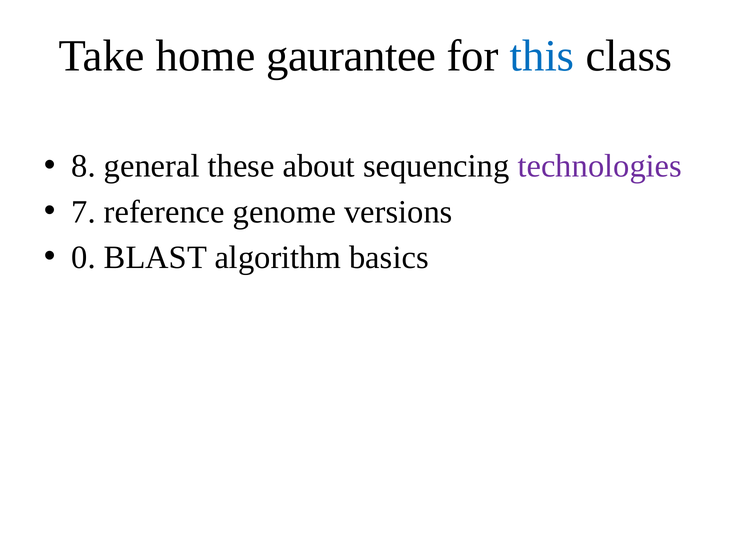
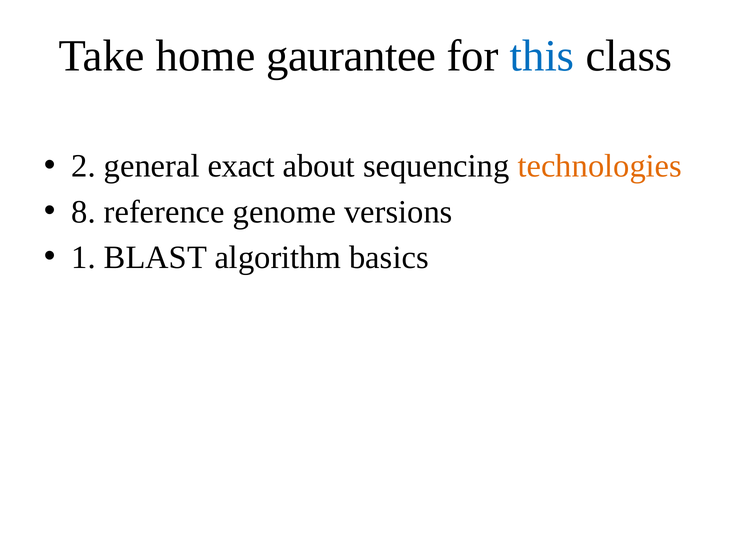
8: 8 -> 2 (84, 166)
these: these -> exact (241, 166)
technologies colour: purple -> orange (600, 166)
7: 7 -> 8 (84, 212)
0: 0 -> 1 (84, 257)
